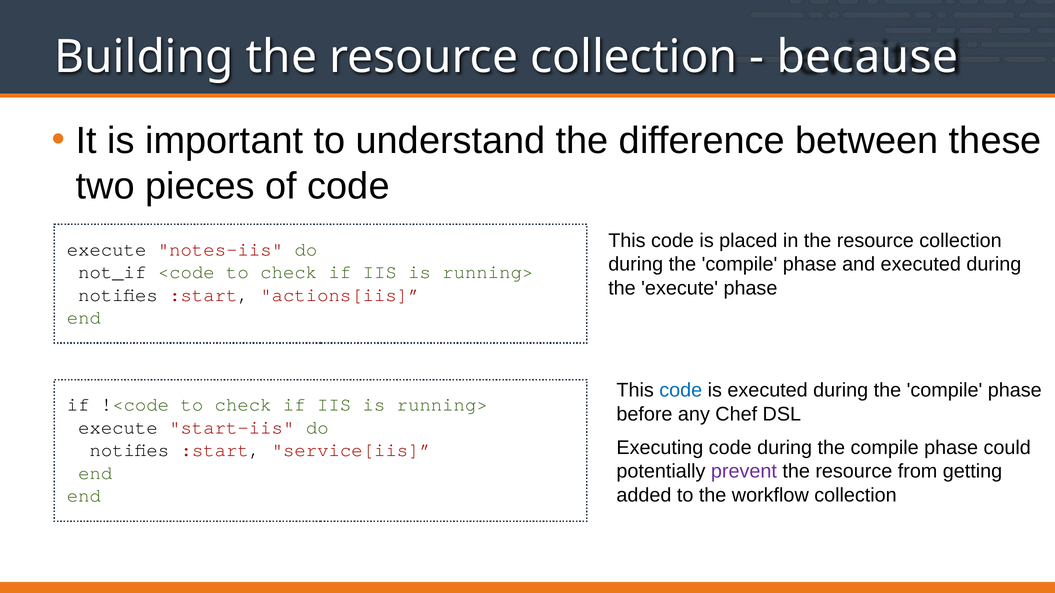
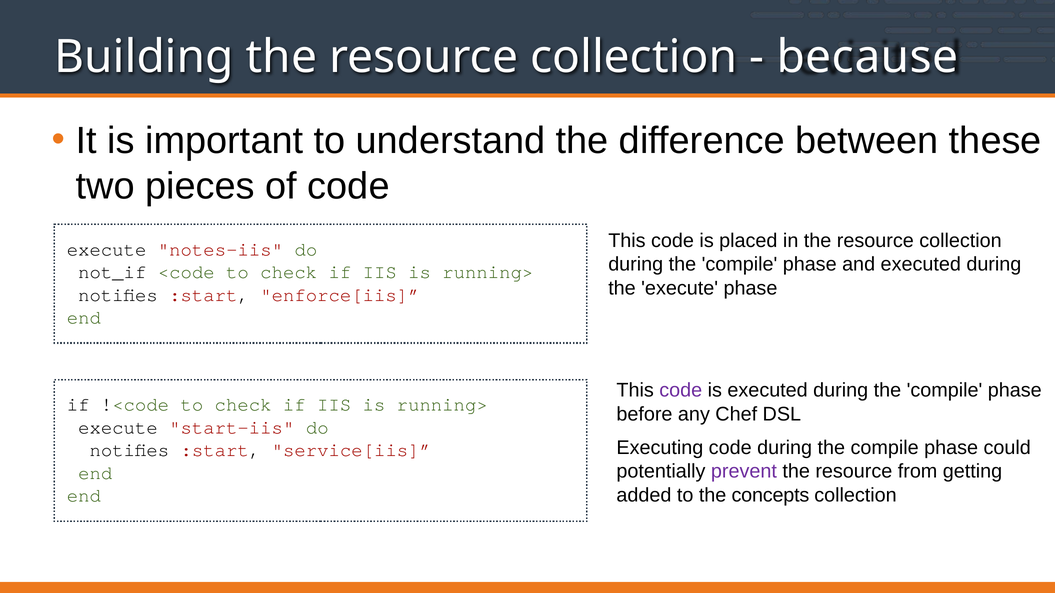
actions[iis: actions[iis -> enforce[iis (340, 295)
code colour: blue -> purple (681, 391)
workflow: workflow -> concepts (770, 496)
